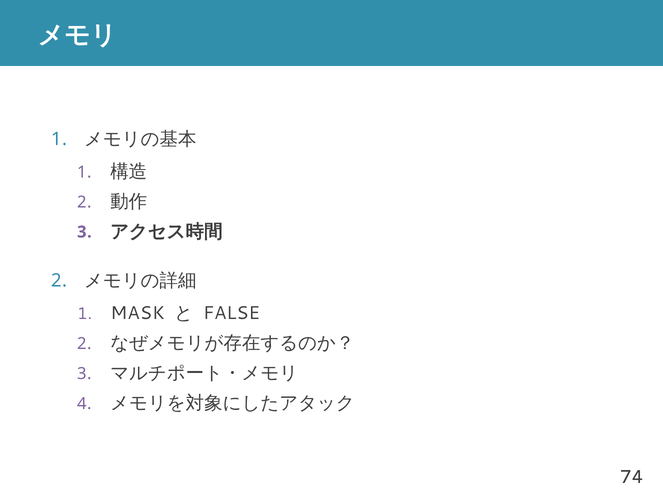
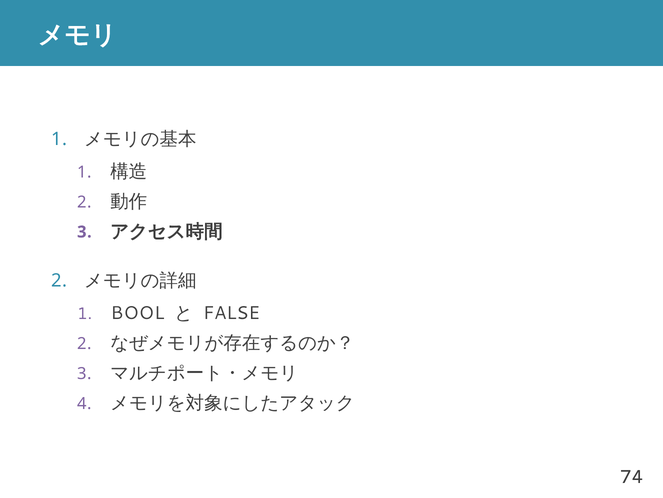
MASK: MASK -> BOOL (137, 313)
